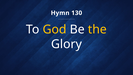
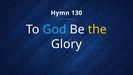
God colour: yellow -> light blue (55, 29)
